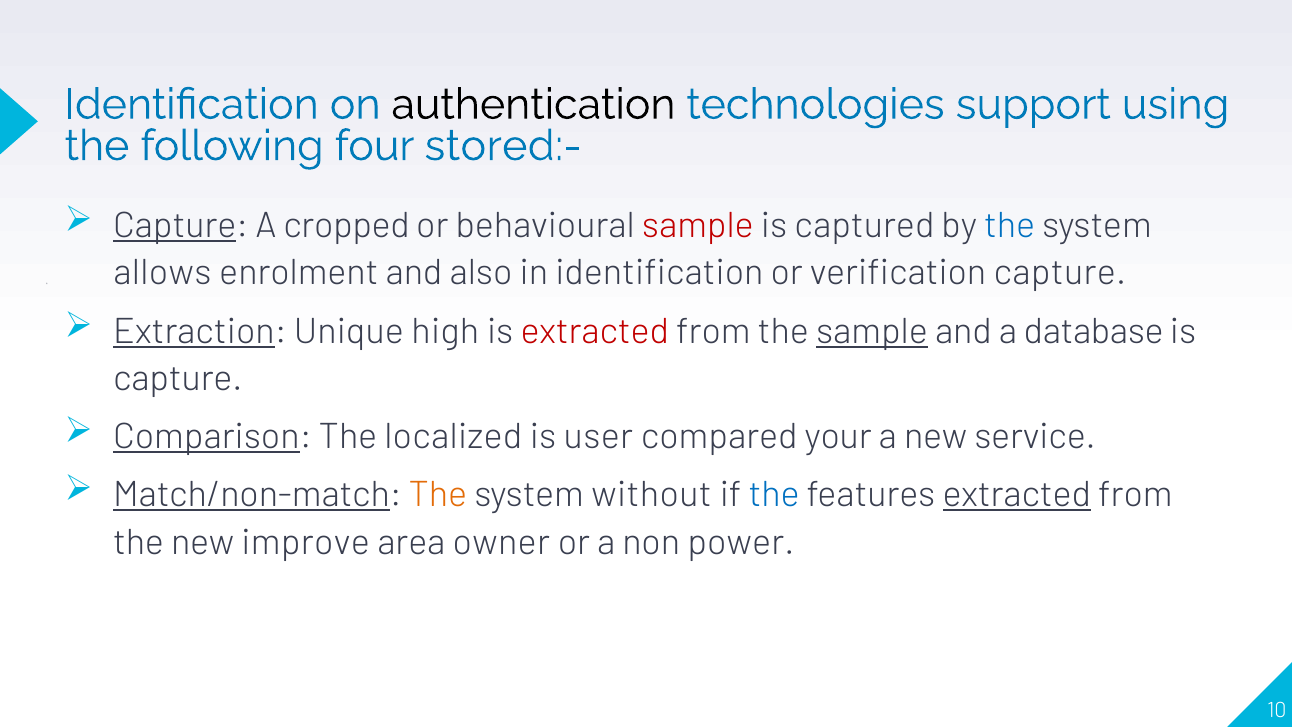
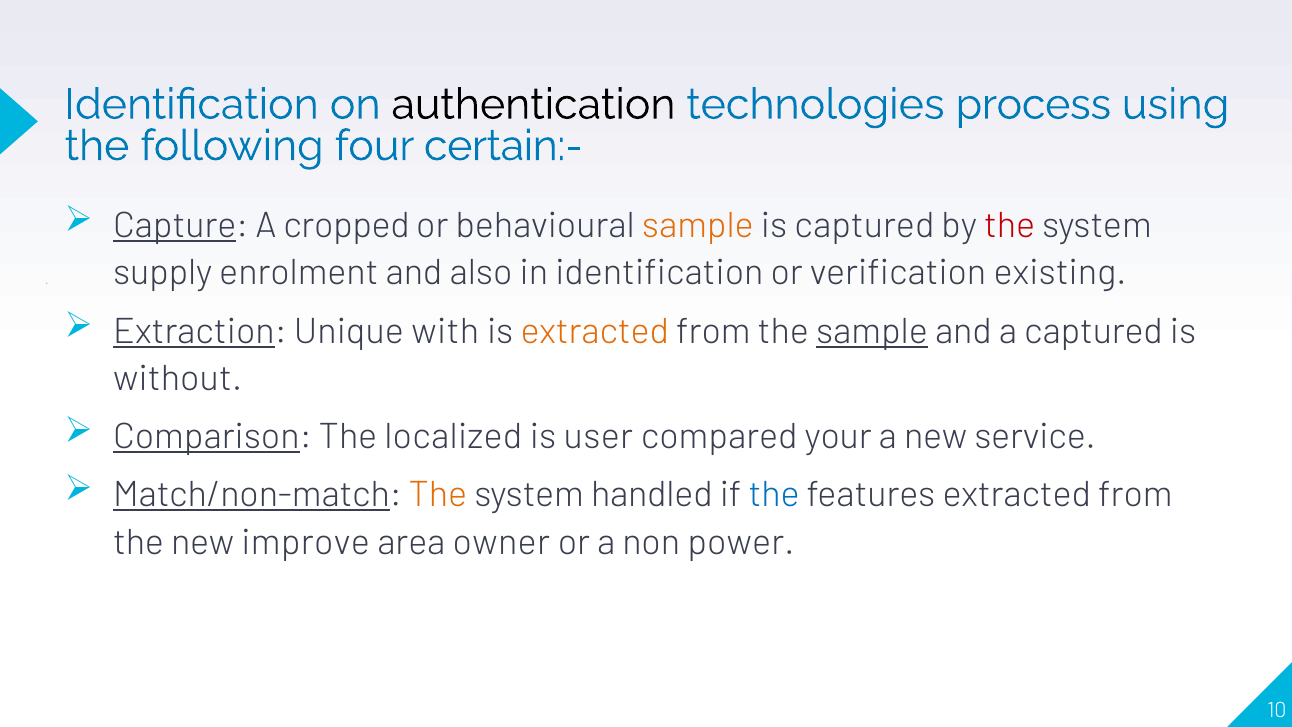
support: support -> process (1033, 104)
stored:-: stored:- -> certain:- (504, 146)
sample colour: red -> orange (698, 226)
the colour: blue -> red (1010, 226)
allows: allows -> supply (163, 273)
verification capture: capture -> existing (1060, 273)
high: high -> with (445, 331)
extracted colour: red -> orange (595, 331)
a database: database -> captured (1094, 331)
capture: capture -> without (178, 378)
without: without -> handled (652, 495)
extracted underline: present -> none (1017, 495)
